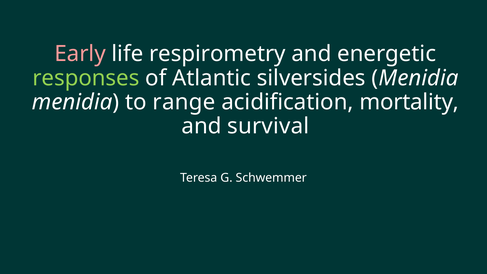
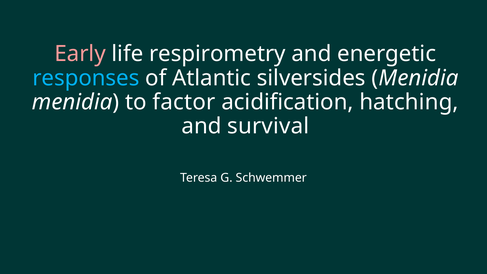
responses colour: light green -> light blue (86, 78)
range: range -> factor (184, 102)
mortality: mortality -> hatching (409, 102)
